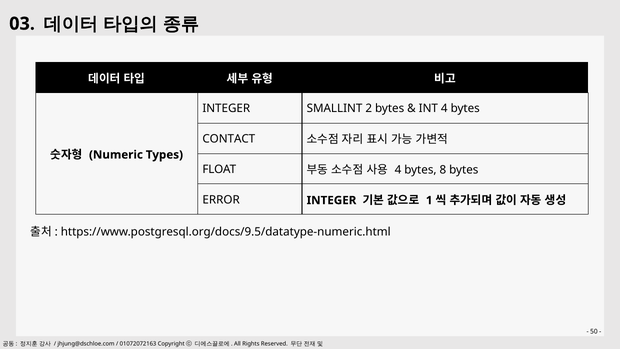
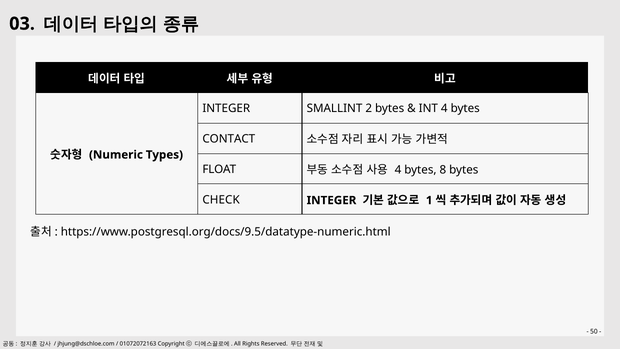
ERROR: ERROR -> CHECK (221, 200)
